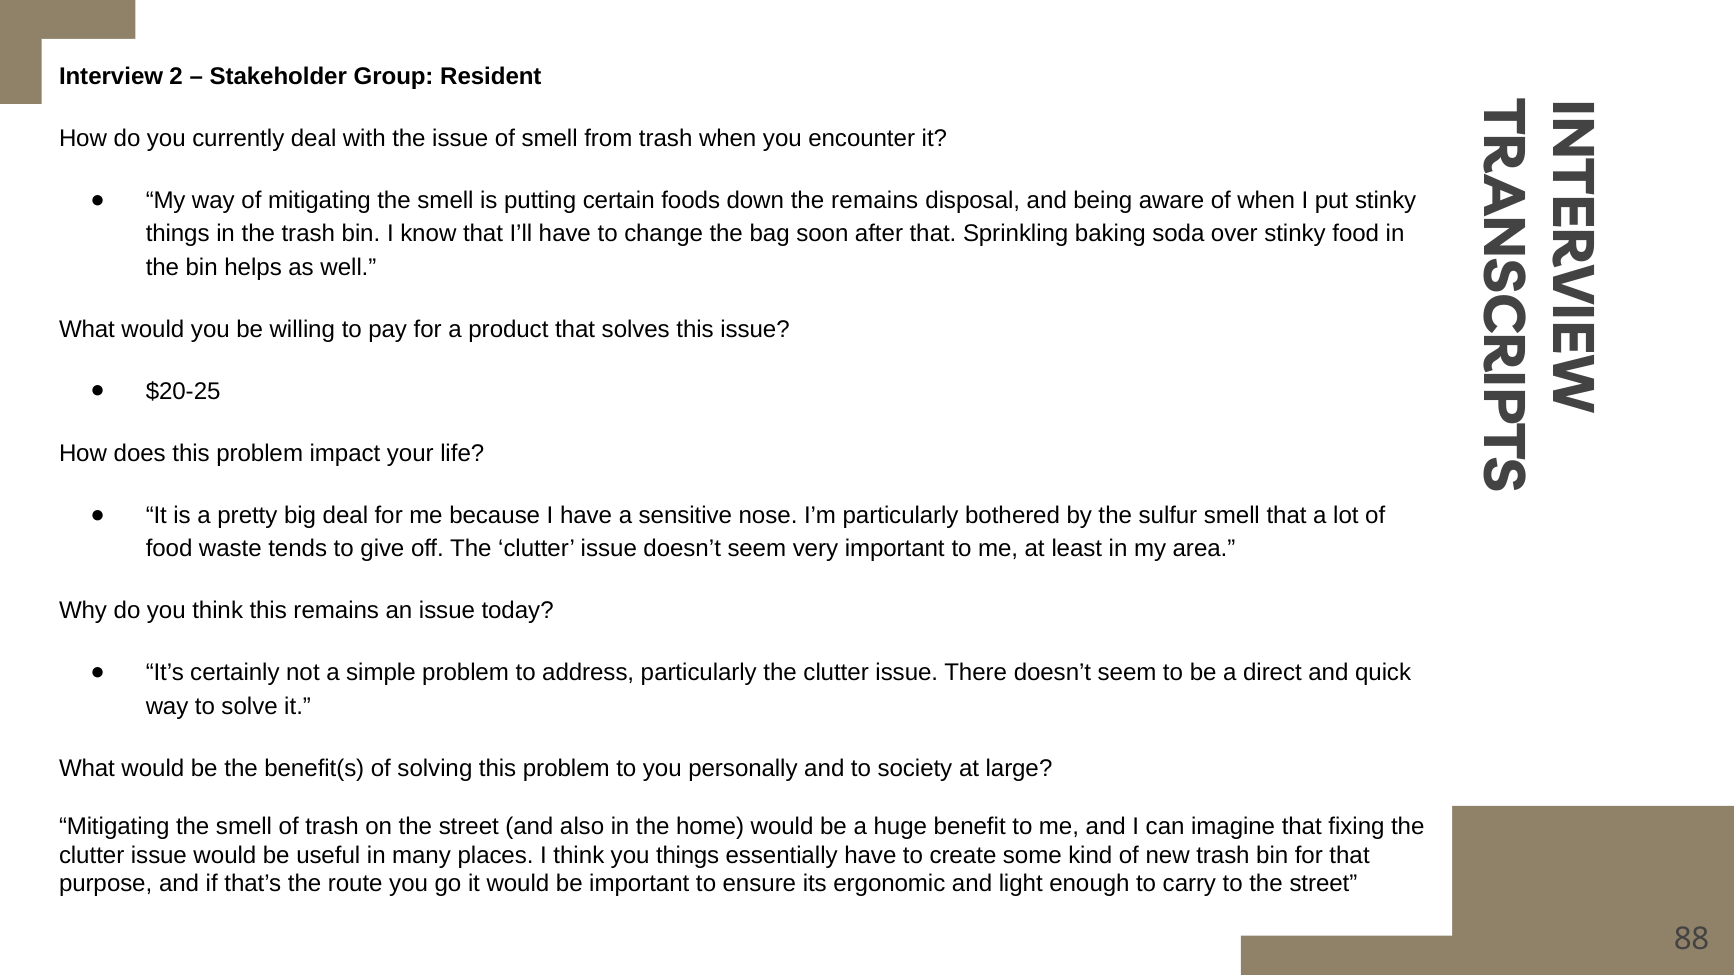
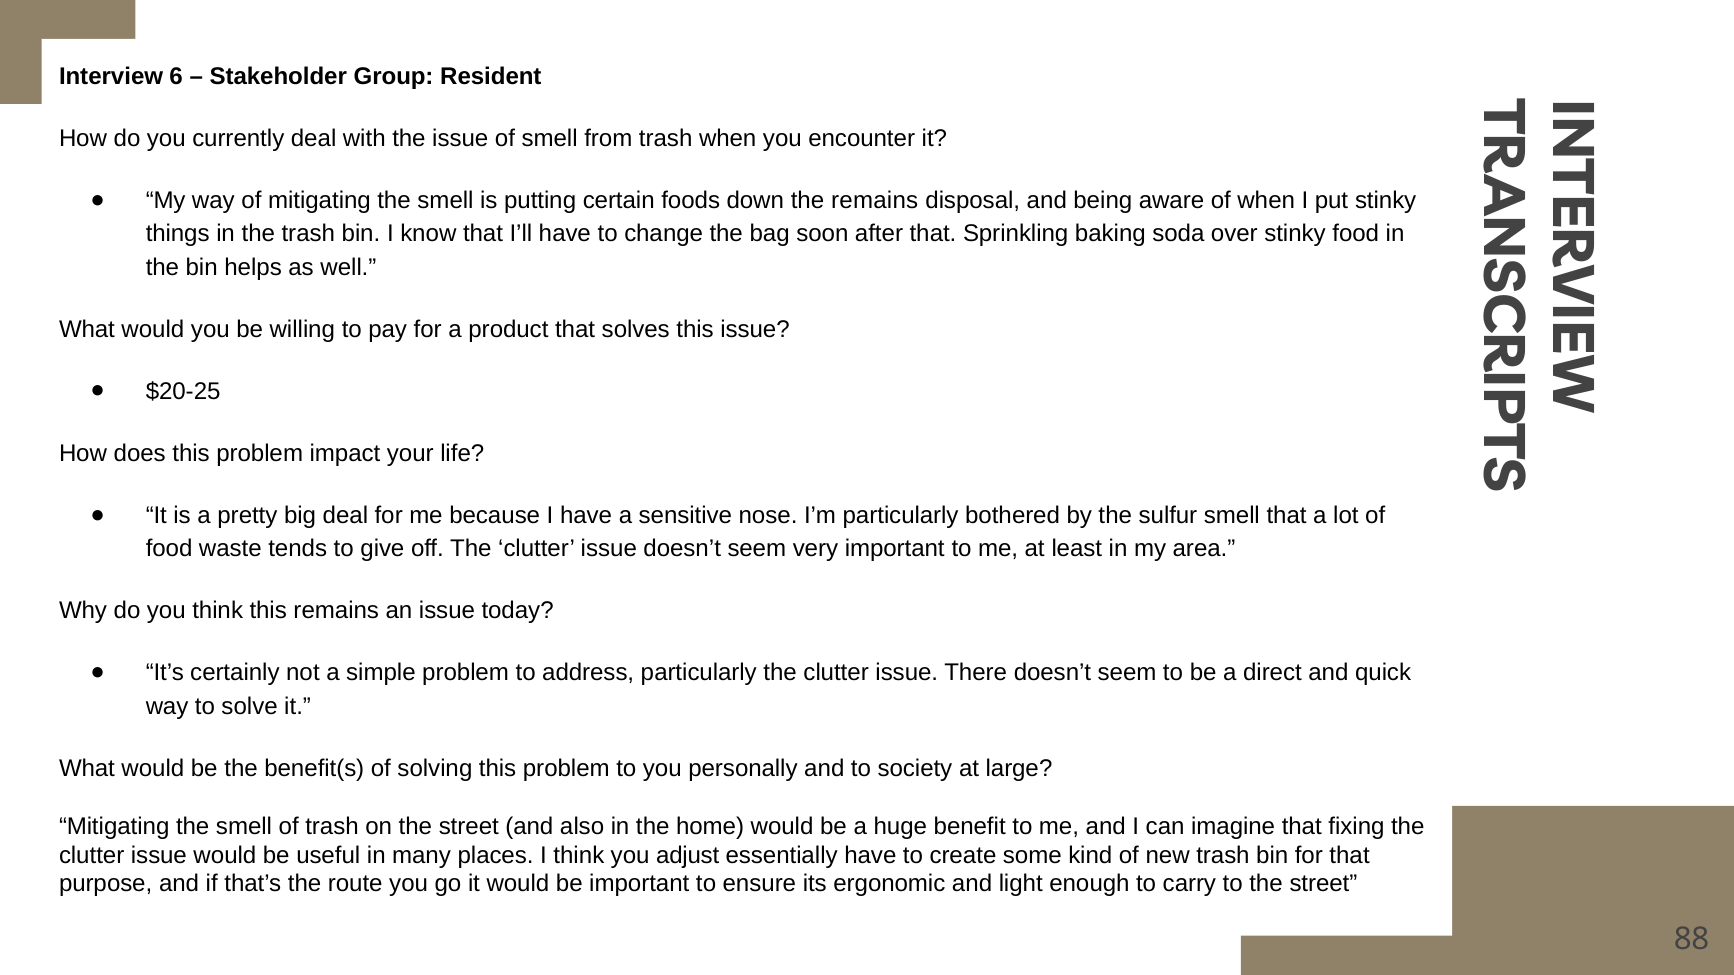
2: 2 -> 6 (176, 77)
you things: things -> adjust (688, 855)
